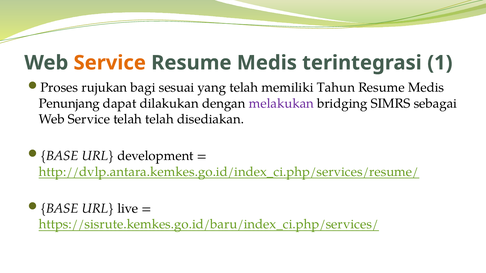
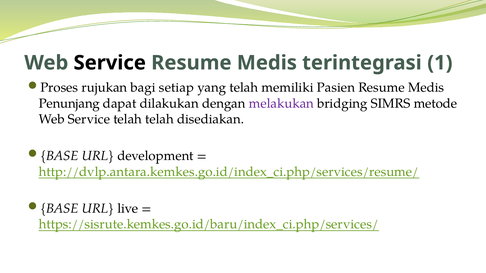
Service colour: orange -> black (110, 63)
sesuai: sesuai -> setiap (177, 88)
Tahun: Tahun -> Pasien (336, 88)
sebagai: sebagai -> metode (435, 104)
